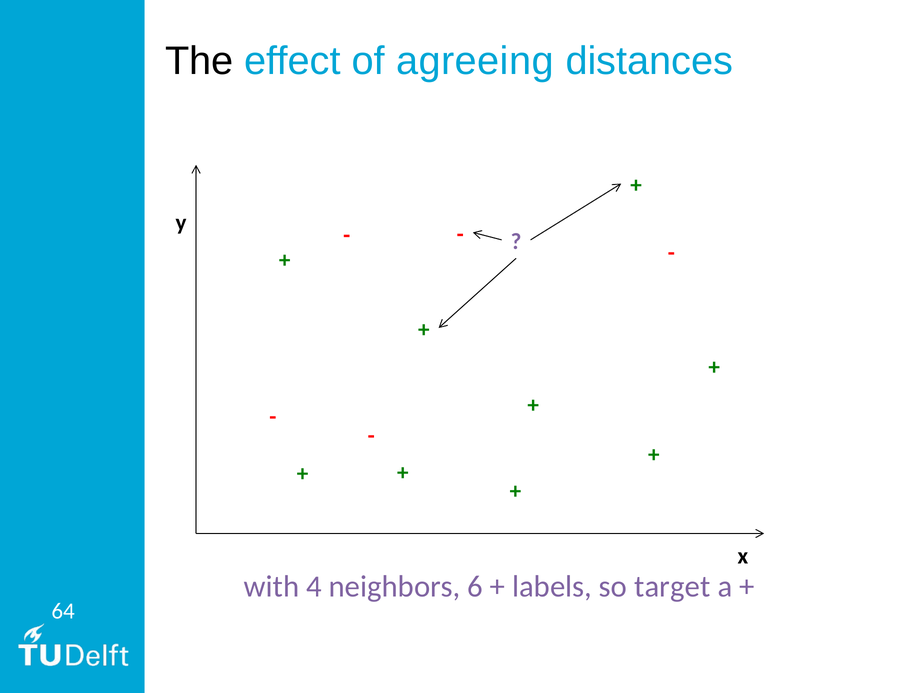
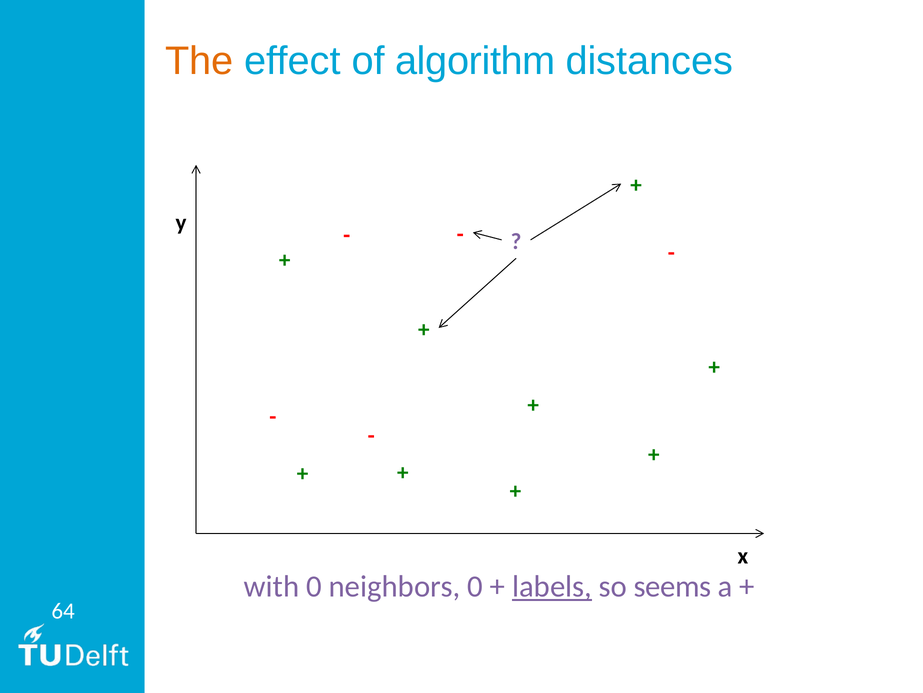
The colour: black -> orange (199, 61)
agreeing: agreeing -> algorithm (475, 61)
with 4: 4 -> 0 (314, 586)
neighbors 6: 6 -> 0 (475, 586)
labels underline: none -> present (552, 586)
target: target -> seems (673, 586)
